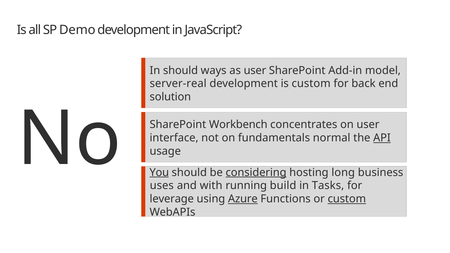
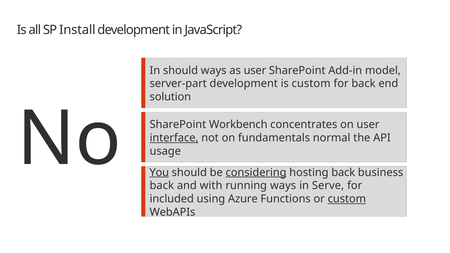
Demo: Demo -> Install (77, 30)
server-real: server-real -> server-part (178, 84)
interface underline: none -> present (174, 138)
API underline: present -> none (382, 138)
hosting long: long -> back (343, 172)
uses: uses -> back (162, 186)
running build: build -> ways (283, 186)
Tasks: Tasks -> Serve (328, 186)
leverage: leverage -> included (172, 199)
Azure underline: present -> none (243, 199)
